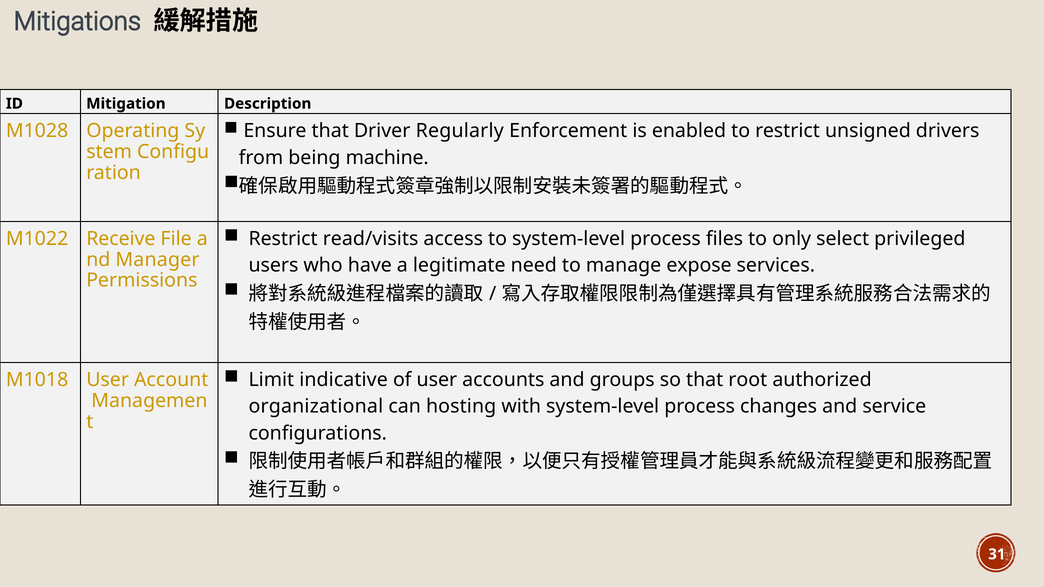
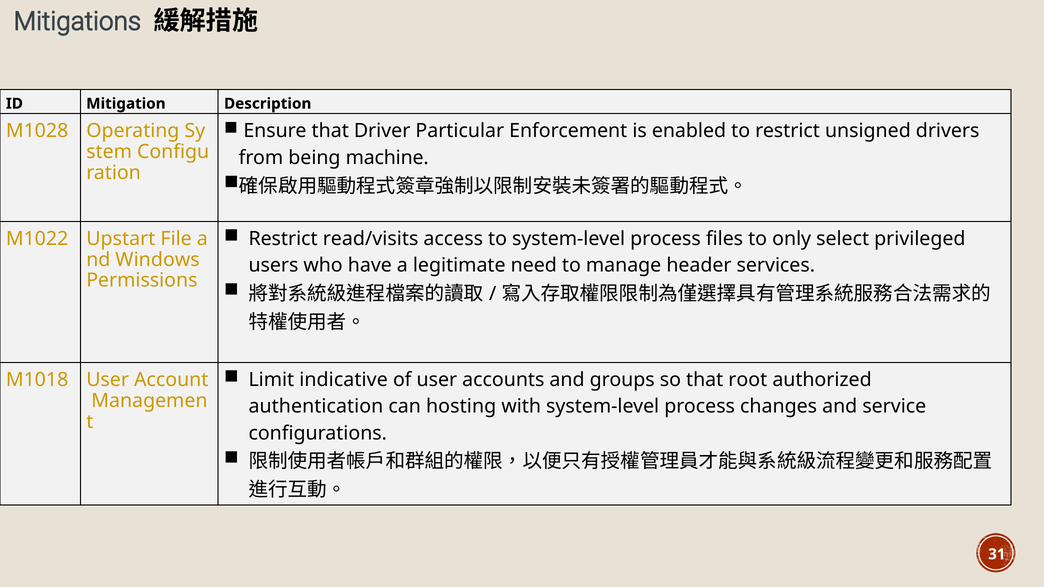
Regularly: Regularly -> Particular (460, 131)
Receive: Receive -> Upstart (121, 239)
Manager: Manager -> Windows (158, 260)
expose: expose -> header (699, 266)
organizational: organizational -> authentication (316, 407)
